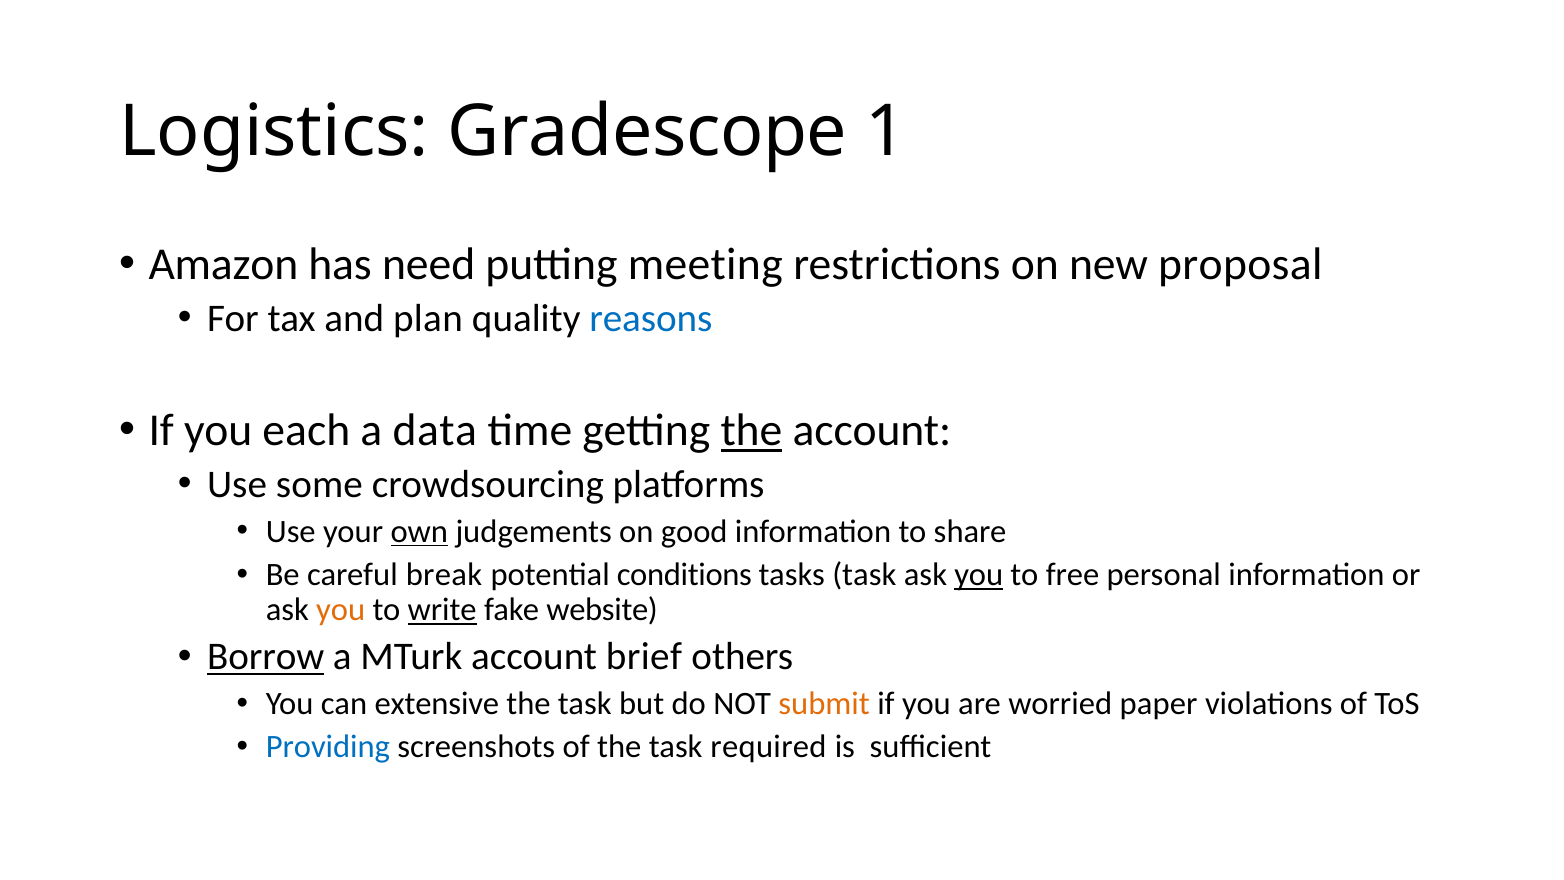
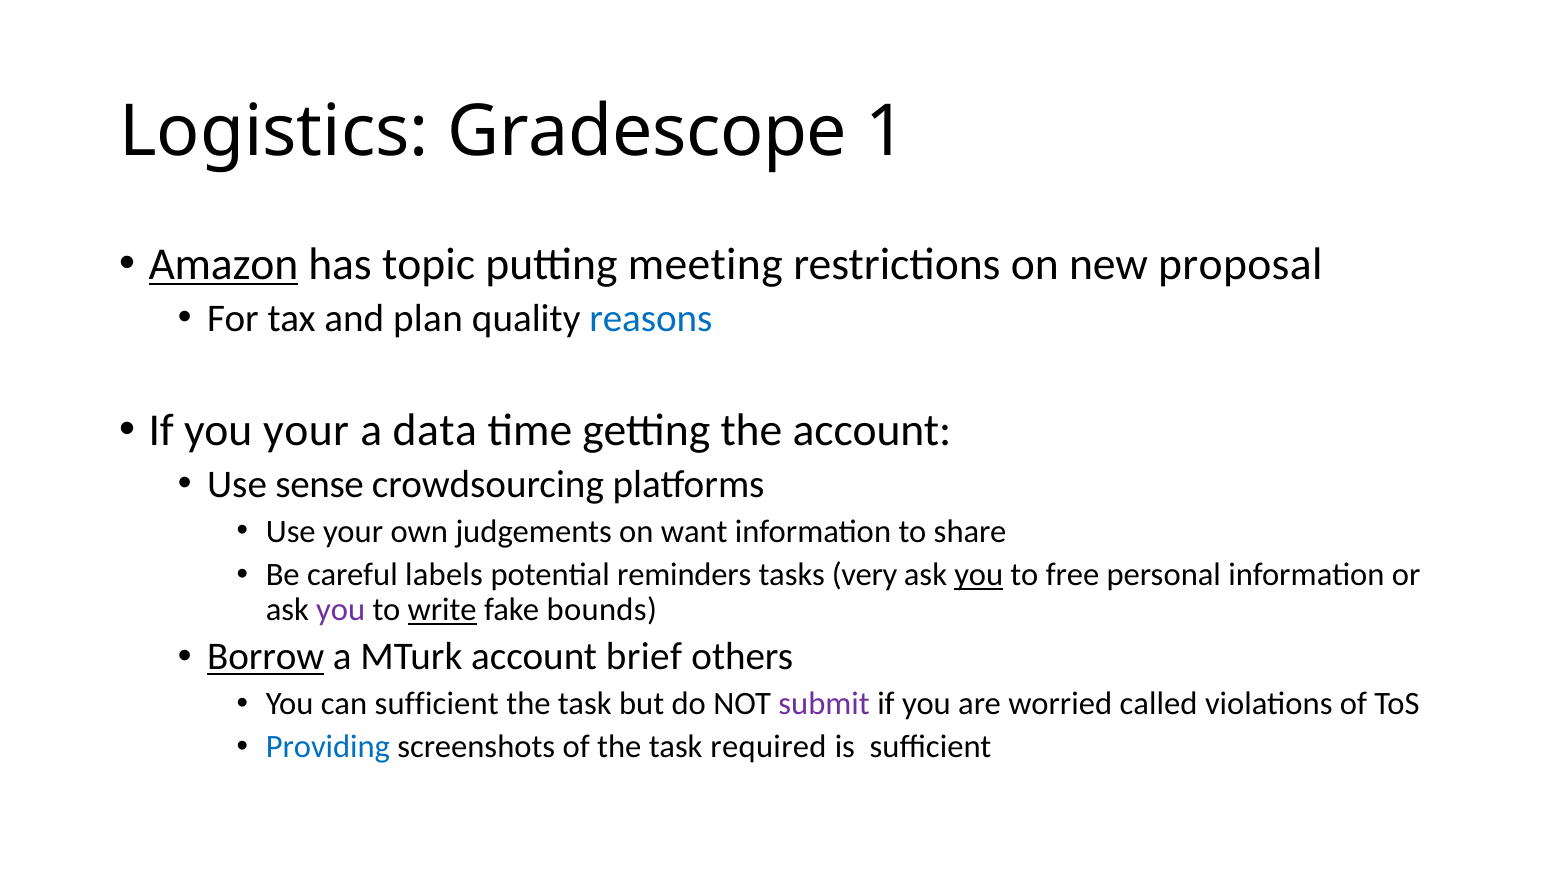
Amazon underline: none -> present (223, 264)
need: need -> topic (429, 264)
you each: each -> your (306, 430)
the underline: present -> none (751, 430)
some: some -> sense (320, 484)
own underline: present -> none (419, 531)
good: good -> want (694, 531)
break: break -> labels (444, 575)
conditions: conditions -> reminders (684, 575)
tasks task: task -> very (865, 575)
you colour: orange -> purple (341, 610)
website: website -> bounds (602, 610)
can extensive: extensive -> sufficient (437, 704)
submit colour: orange -> purple (824, 704)
paper: paper -> called (1159, 704)
